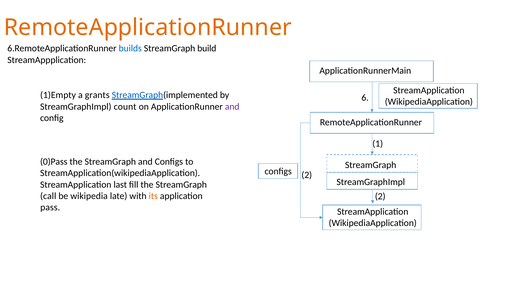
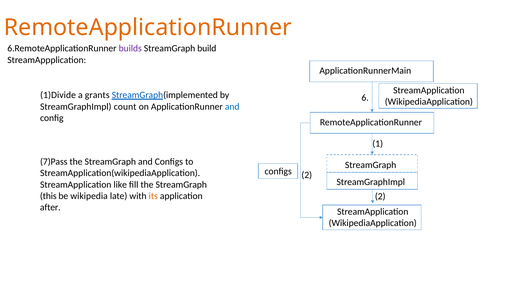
builds colour: blue -> purple (130, 48)
1)Empty: 1)Empty -> 1)Divide (58, 95)
and colour: purple -> blue (232, 106)
0)Pass: 0)Pass -> 7)Pass (54, 162)
last: last -> like (120, 184)
call: call -> this (48, 196)
pass: pass -> after (50, 207)
